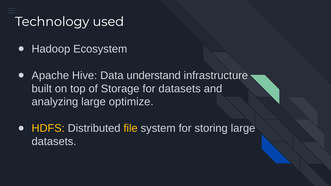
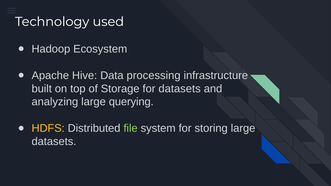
understand: understand -> processing (154, 75)
optimize: optimize -> querying (131, 102)
file colour: yellow -> light green (131, 128)
